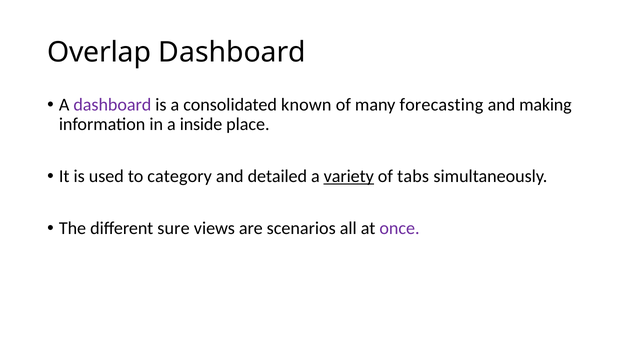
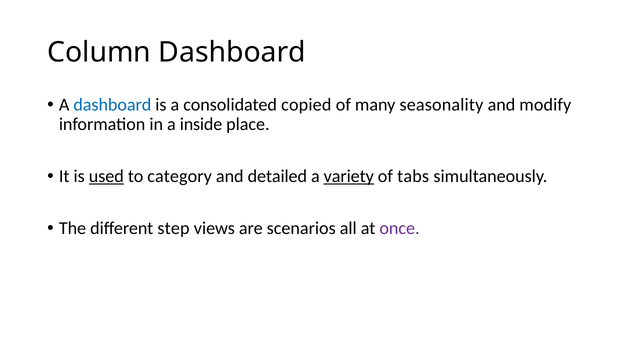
Overlap: Overlap -> Column (99, 52)
dashboard colour: purple -> blue (112, 105)
known: known -> copied (306, 105)
forecasting: forecasting -> seasonality (441, 105)
making: making -> modify (545, 105)
used underline: none -> present (106, 176)
sure: sure -> step (173, 228)
